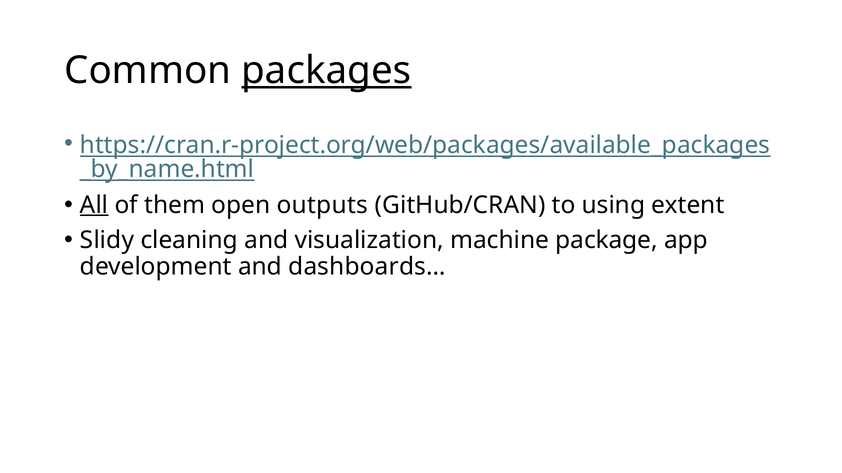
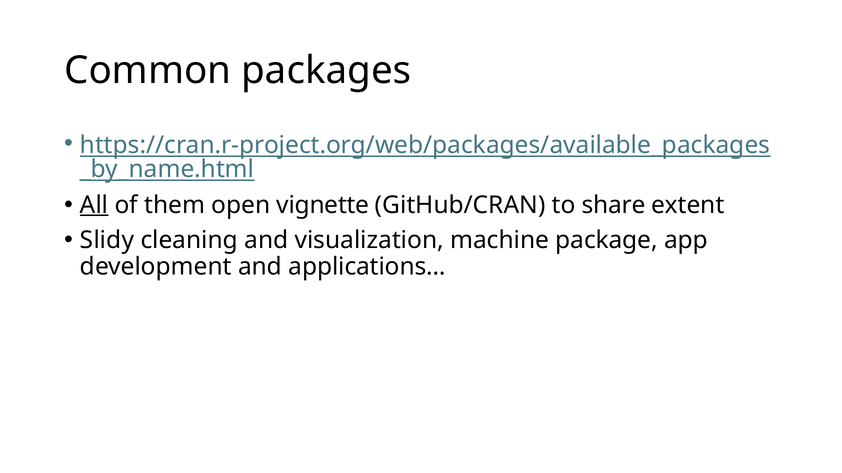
packages underline: present -> none (326, 71)
outputs: outputs -> vignette (323, 205)
using: using -> share (614, 205)
dashboards…: dashboards… -> applications… (367, 267)
